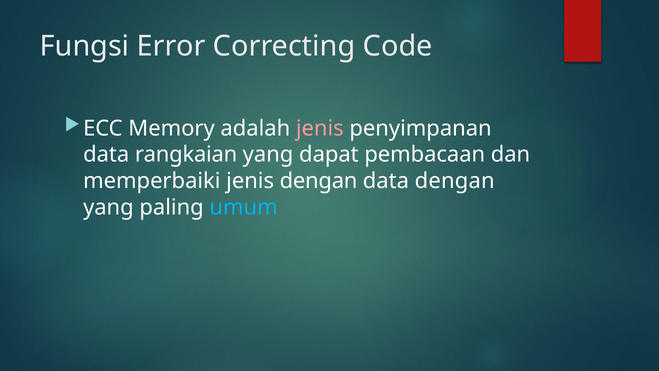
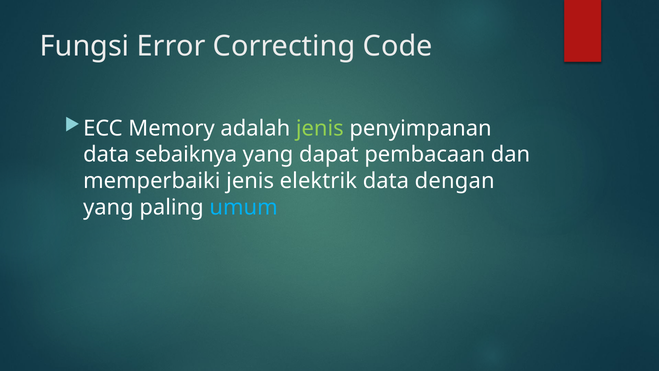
jenis colour: pink -> light green (320, 128)
rangkaian: rangkaian -> sebaiknya (186, 155)
jenis dengan: dengan -> elektrik (318, 181)
